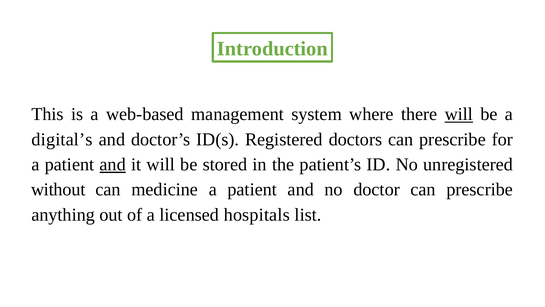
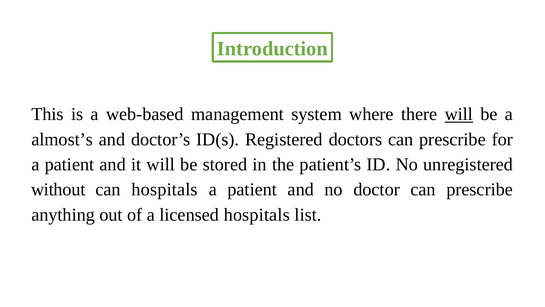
digital’s: digital’s -> almost’s (62, 139)
and underline: present -> none (113, 164)
can medicine: medicine -> hospitals (165, 189)
